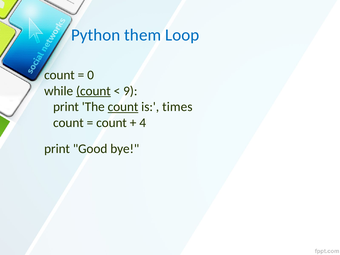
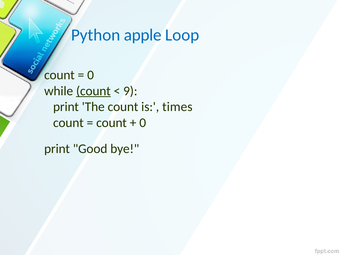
them: them -> apple (143, 35)
count underline: present -> none (123, 107)
4: 4 -> 0 (143, 123)
